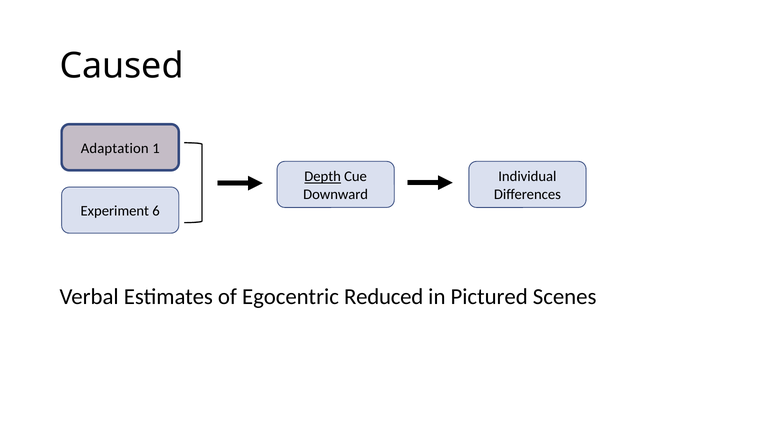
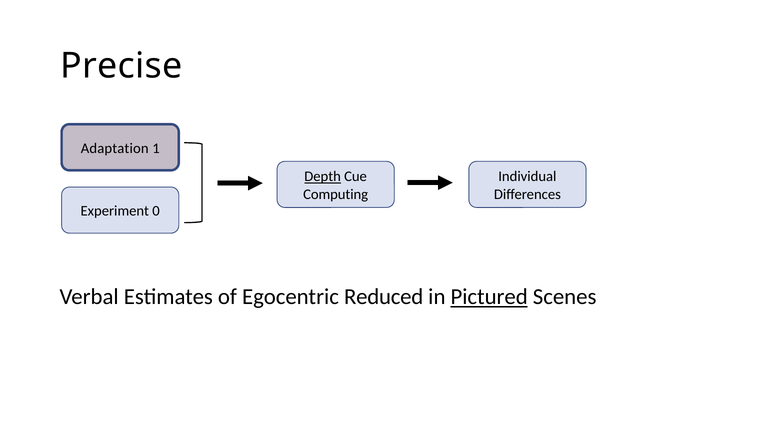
Caused: Caused -> Precise (121, 66)
Downward: Downward -> Computing (336, 194)
6: 6 -> 0 (156, 211)
Pictured underline: none -> present (489, 297)
